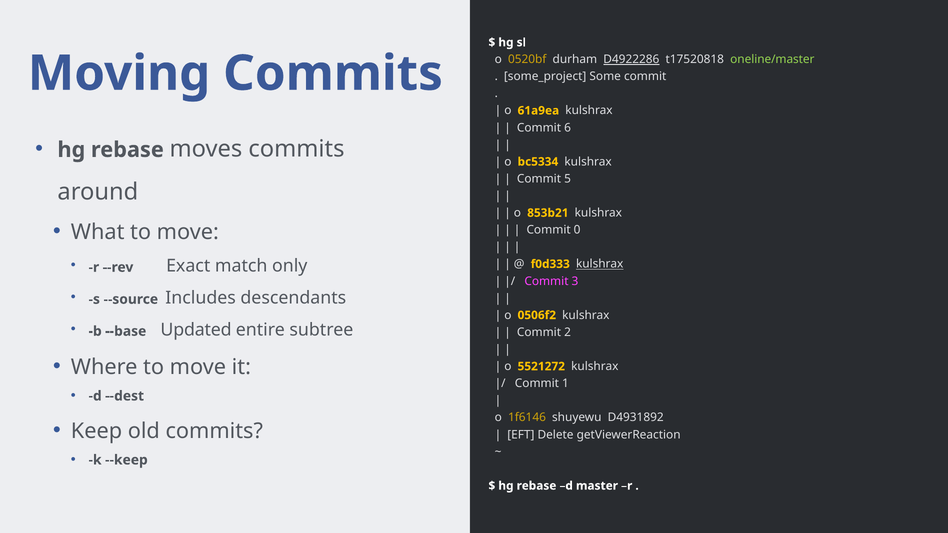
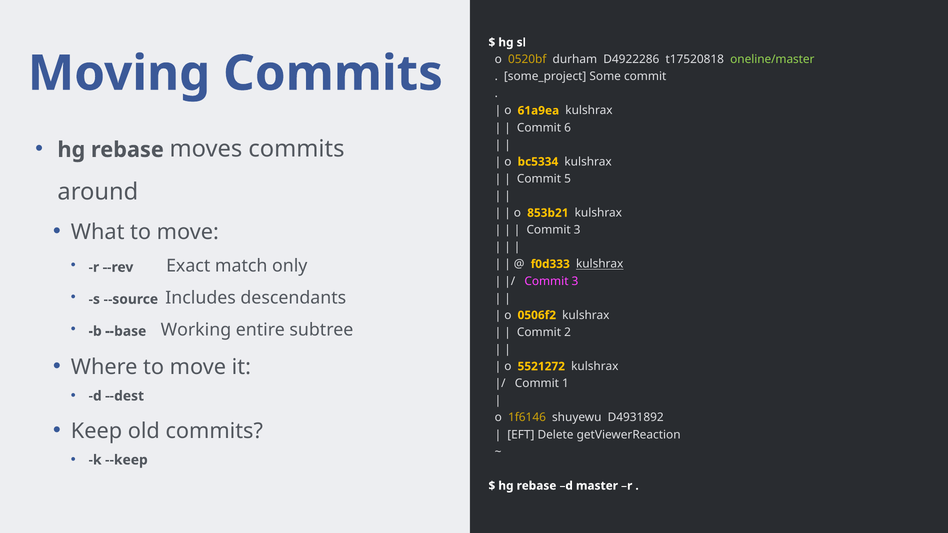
D4922286 underline: present -> none (631, 59)
0: 0 -> 3 (577, 230)
Updated: Updated -> Working (196, 330)
